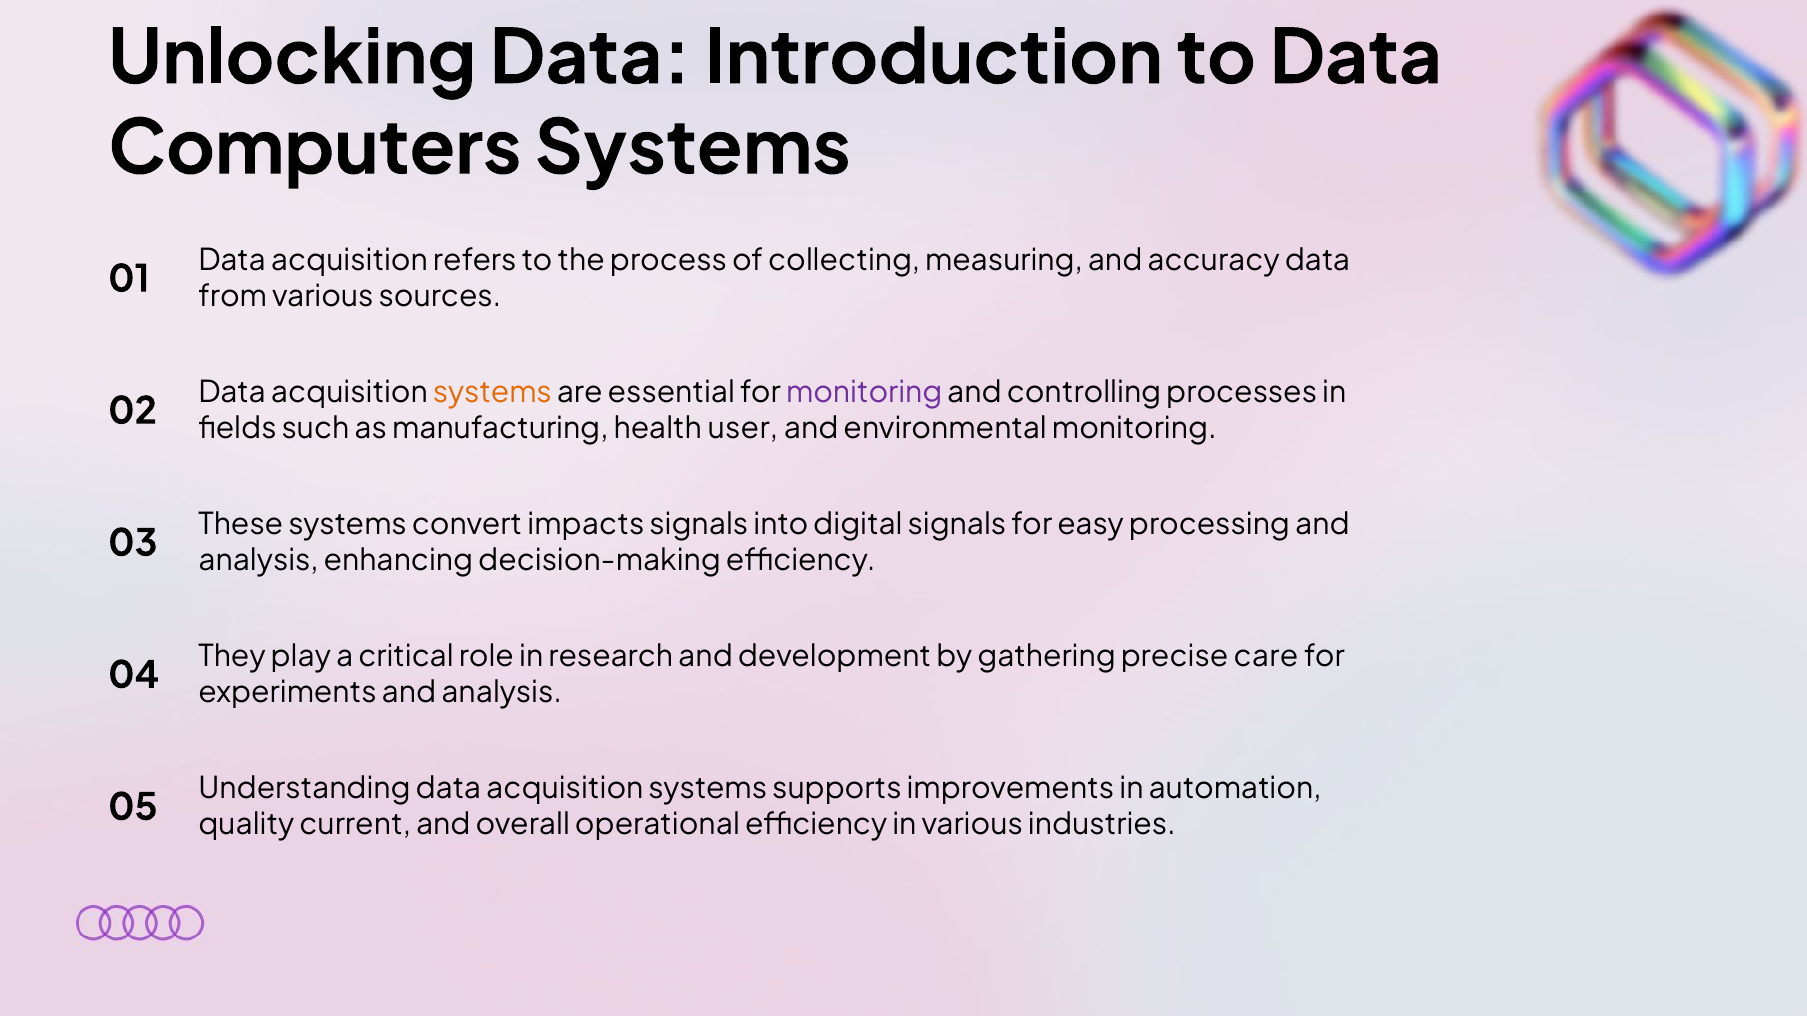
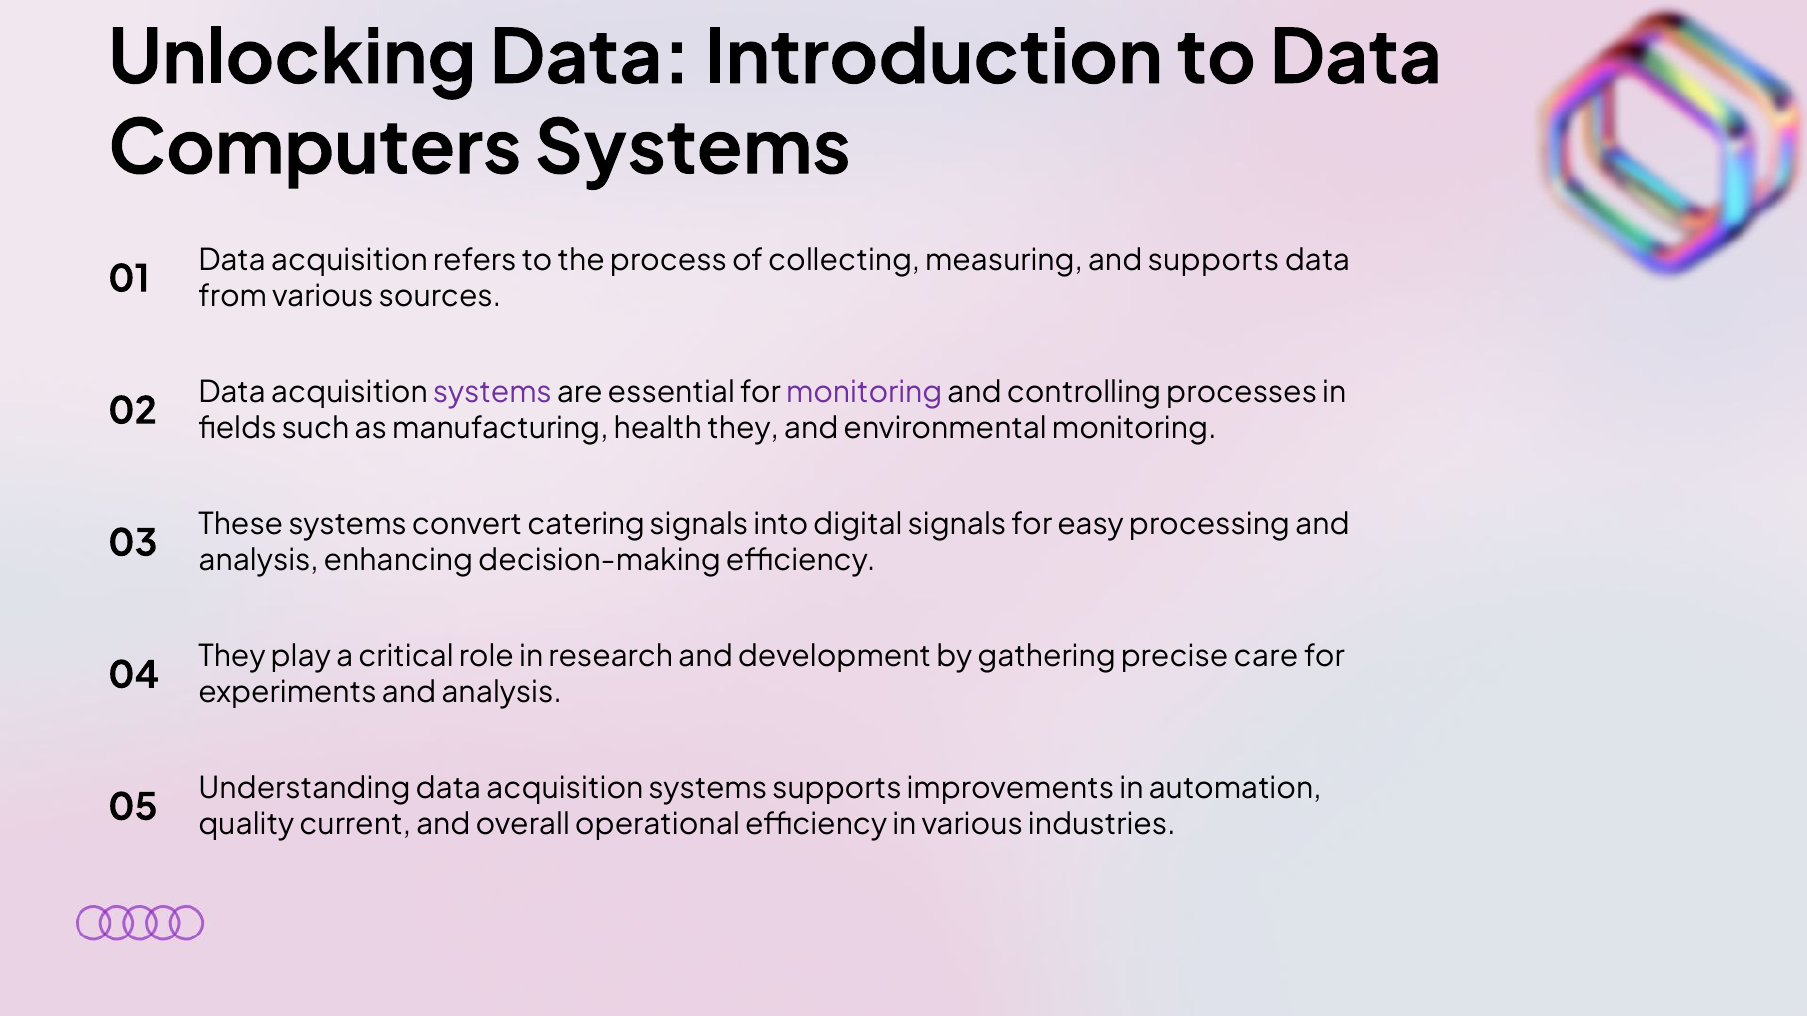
and accuracy: accuracy -> supports (1213, 261)
systems colour: orange -> purple (492, 393)
health user: user -> they (743, 429)
impacts: impacts -> catering (586, 525)
